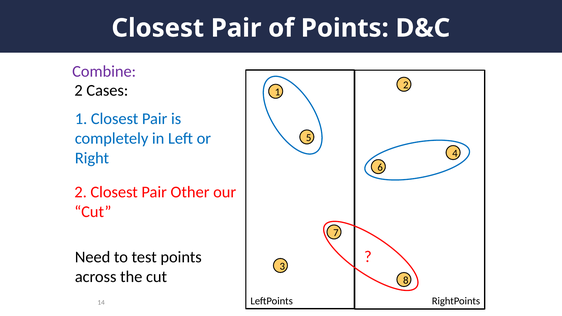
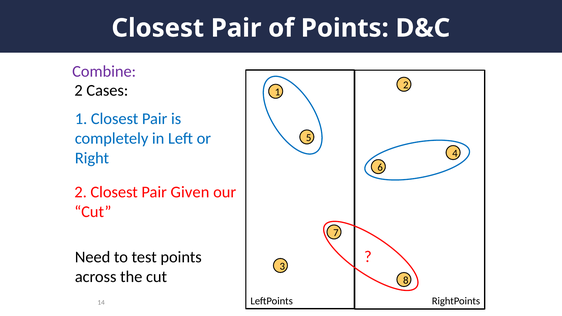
Other: Other -> Given (190, 192)
